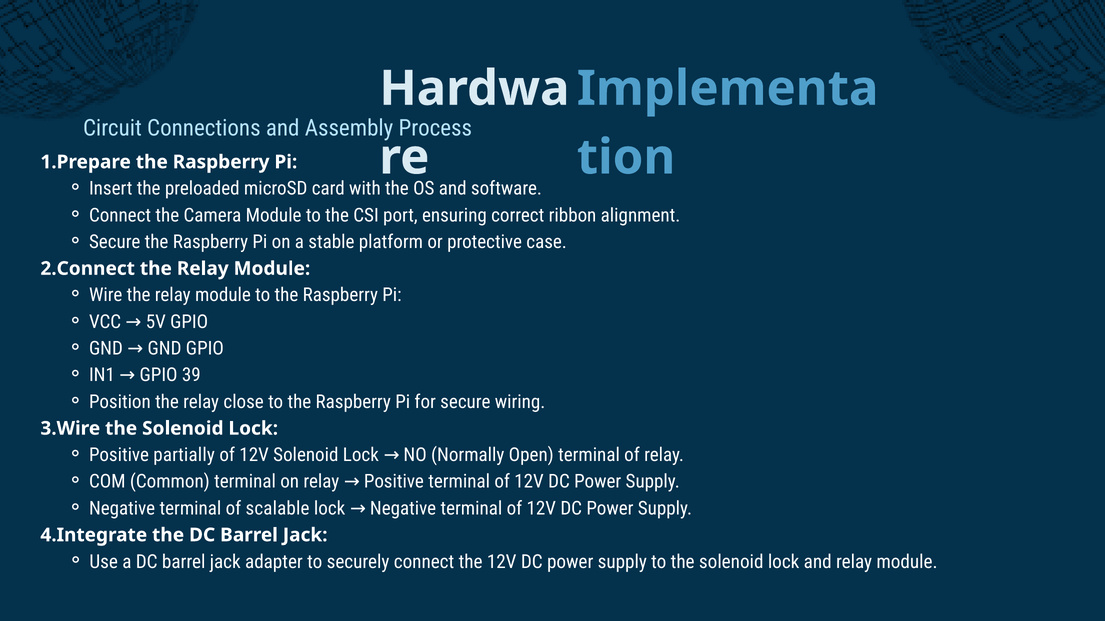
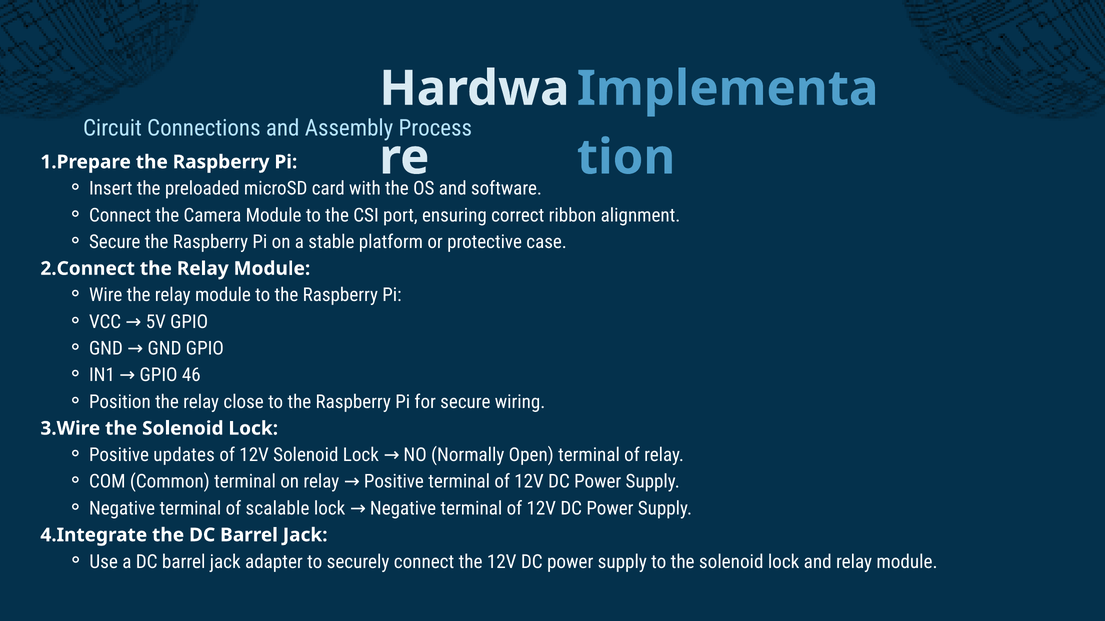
39: 39 -> 46 (191, 375)
partially: partially -> updates (184, 455)
